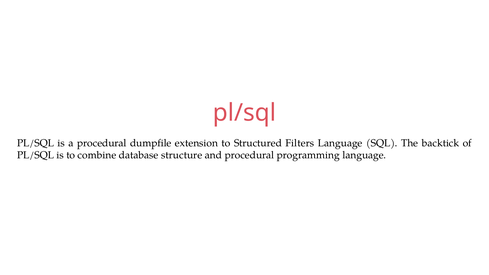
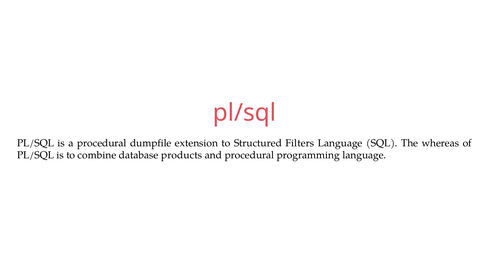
backtick: backtick -> whereas (440, 143)
structure: structure -> products (182, 155)
